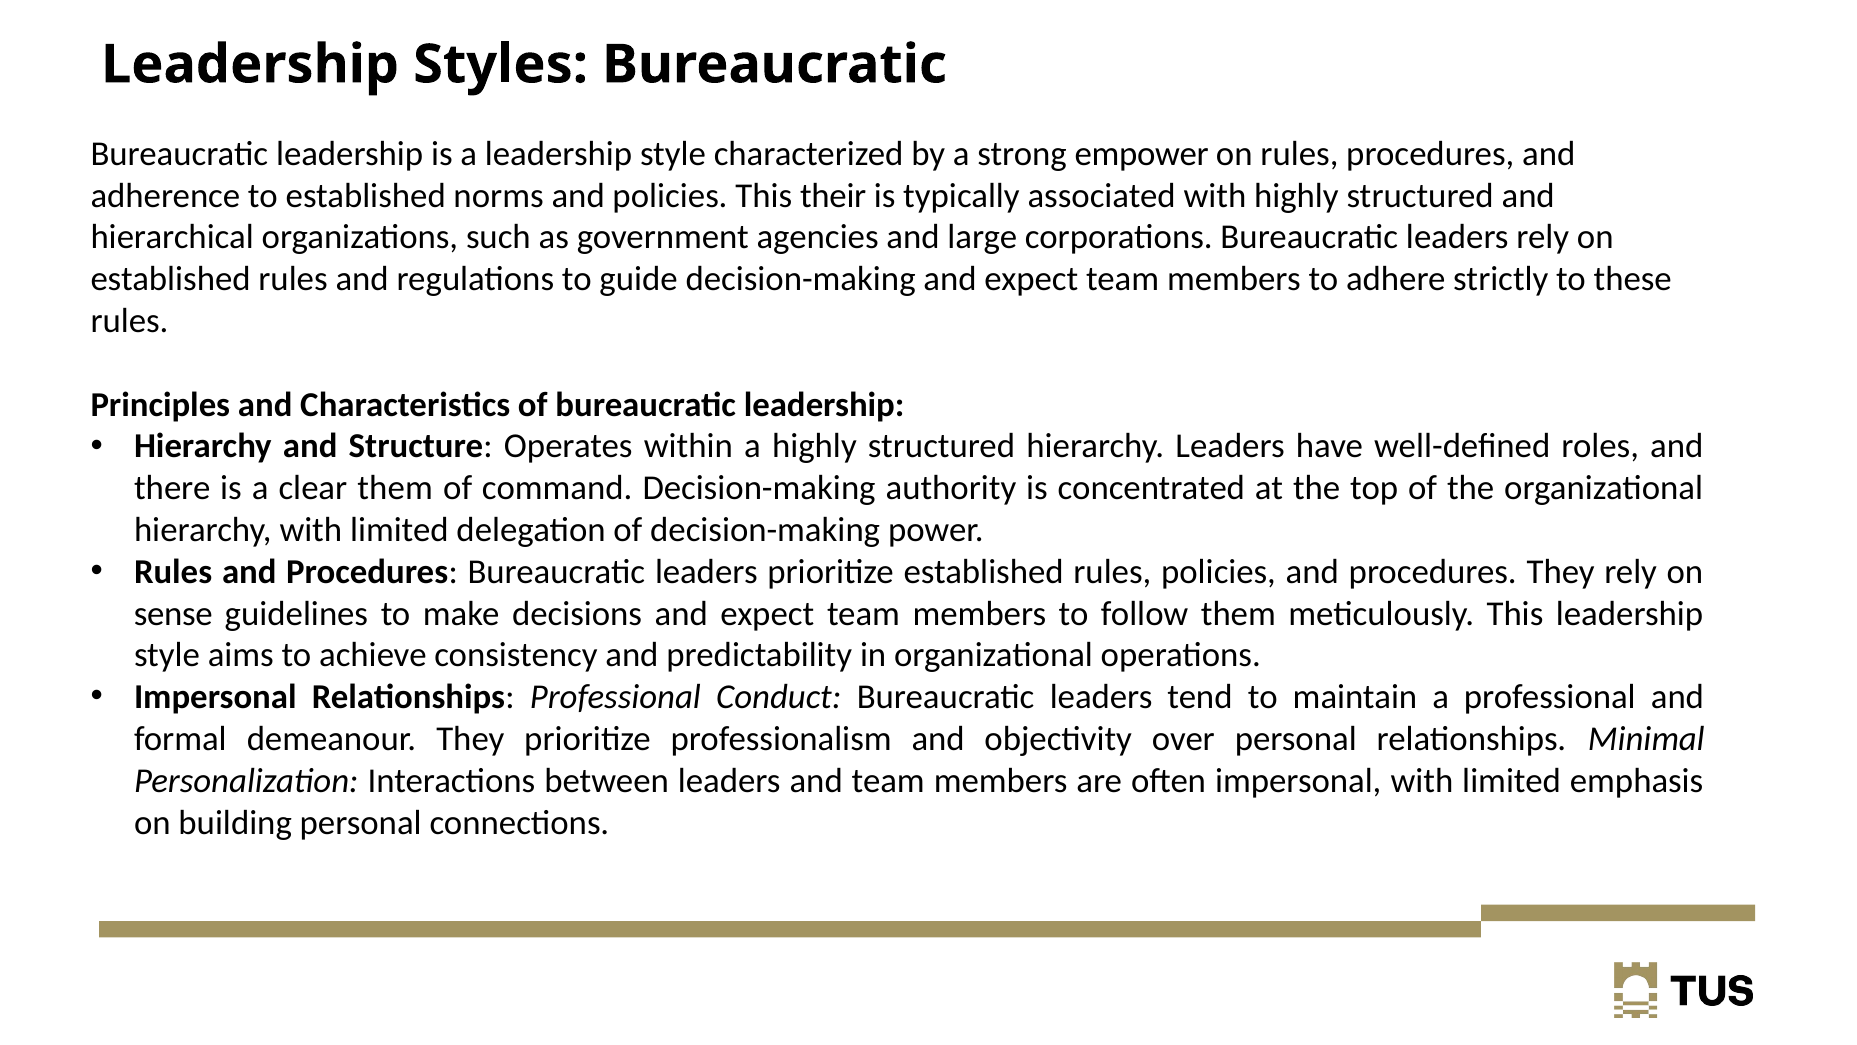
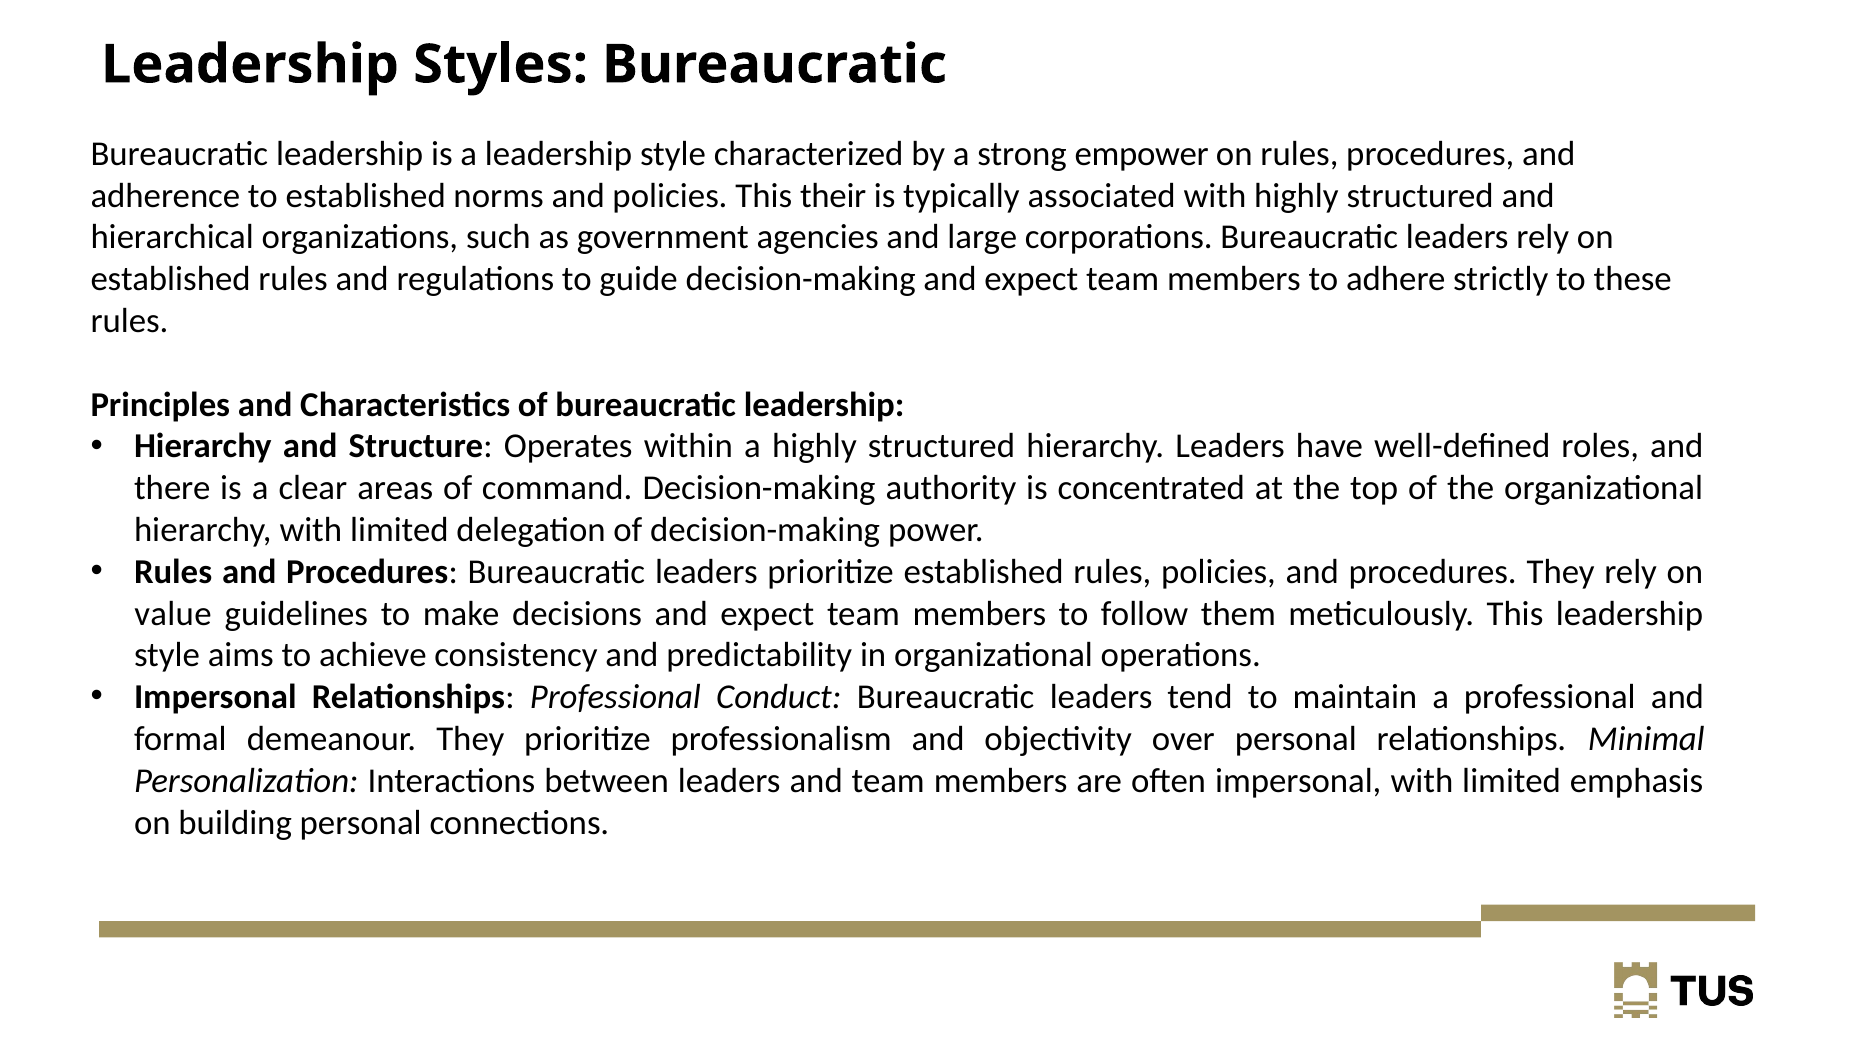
clear them: them -> areas (395, 488)
sense: sense -> value (173, 613)
